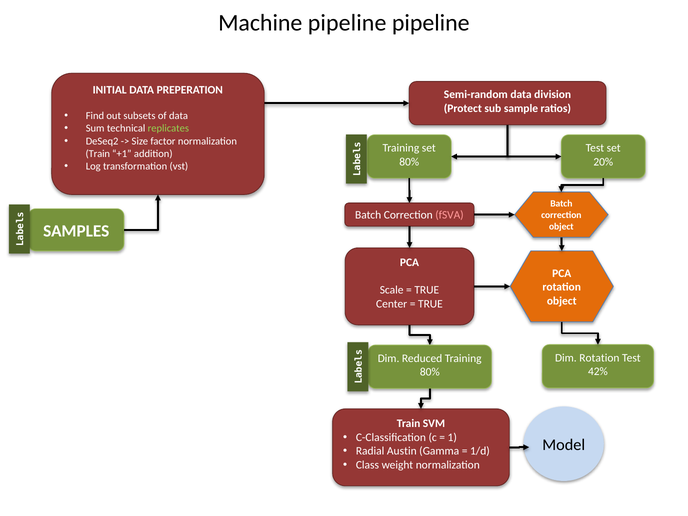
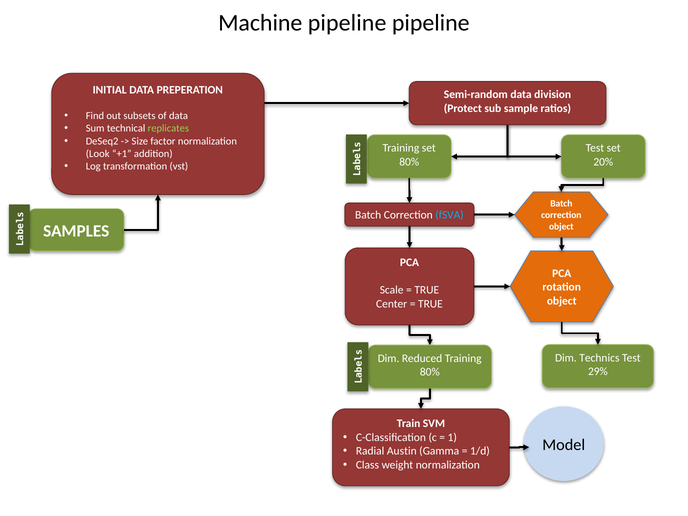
Train: Train -> Look (98, 154)
fSVA colour: pink -> light blue (449, 215)
Dim Rotation: Rotation -> Technics (599, 358)
42%: 42% -> 29% (598, 372)
